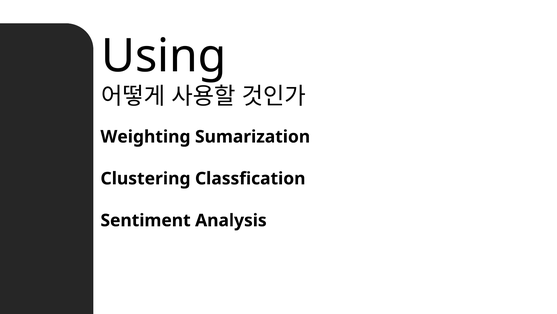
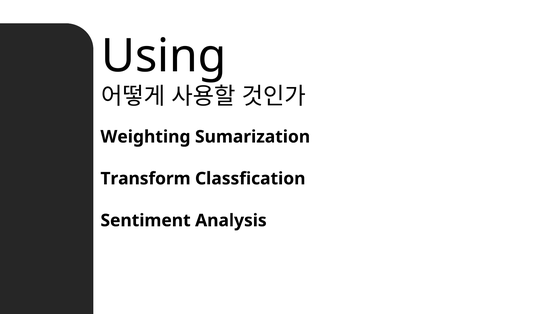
Clustering: Clustering -> Transform (146, 178)
